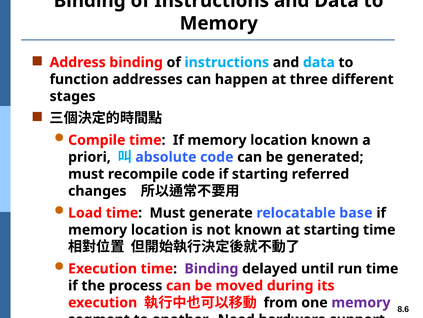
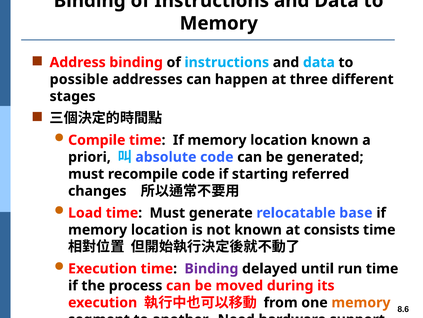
function: function -> possible (79, 79)
at starting: starting -> consists (332, 229)
memory colour: purple -> orange (361, 302)
